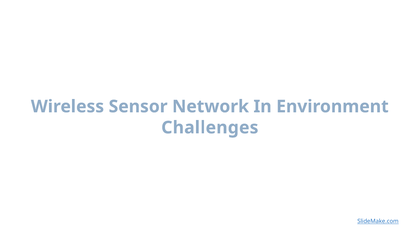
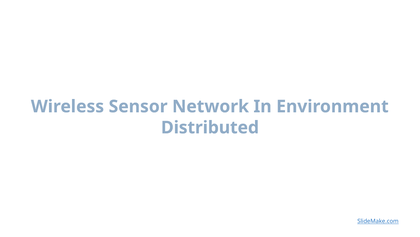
Challenges: Challenges -> Distributed (210, 127)
